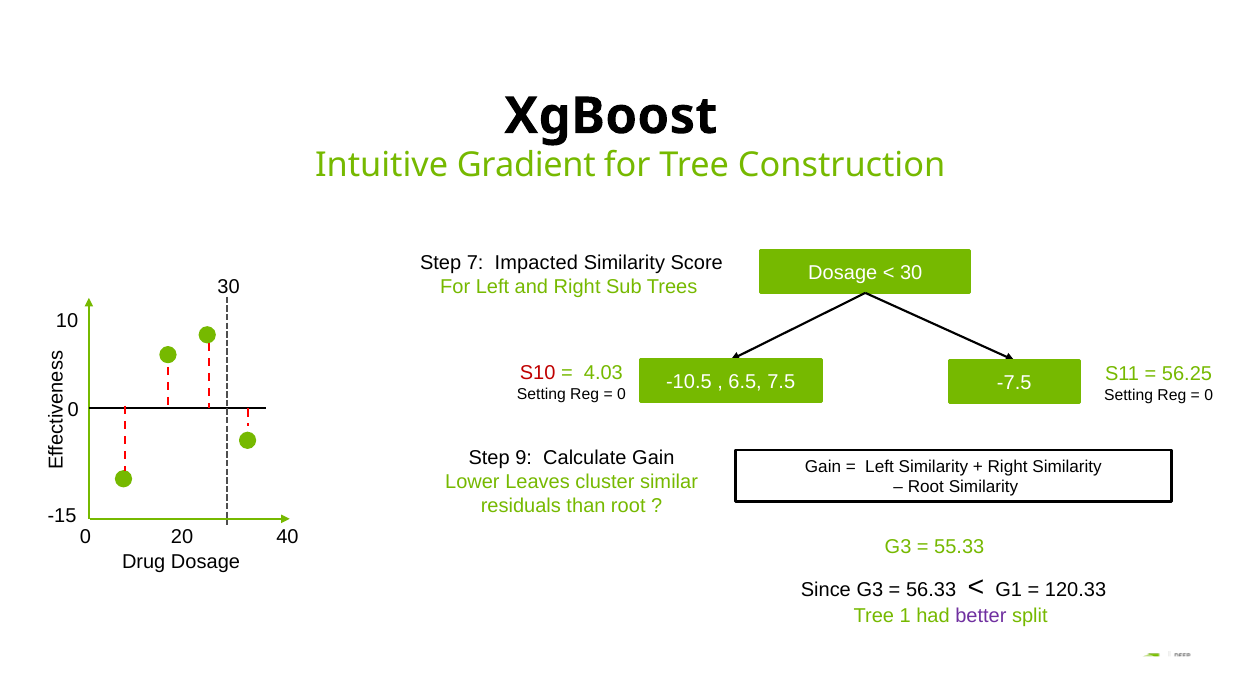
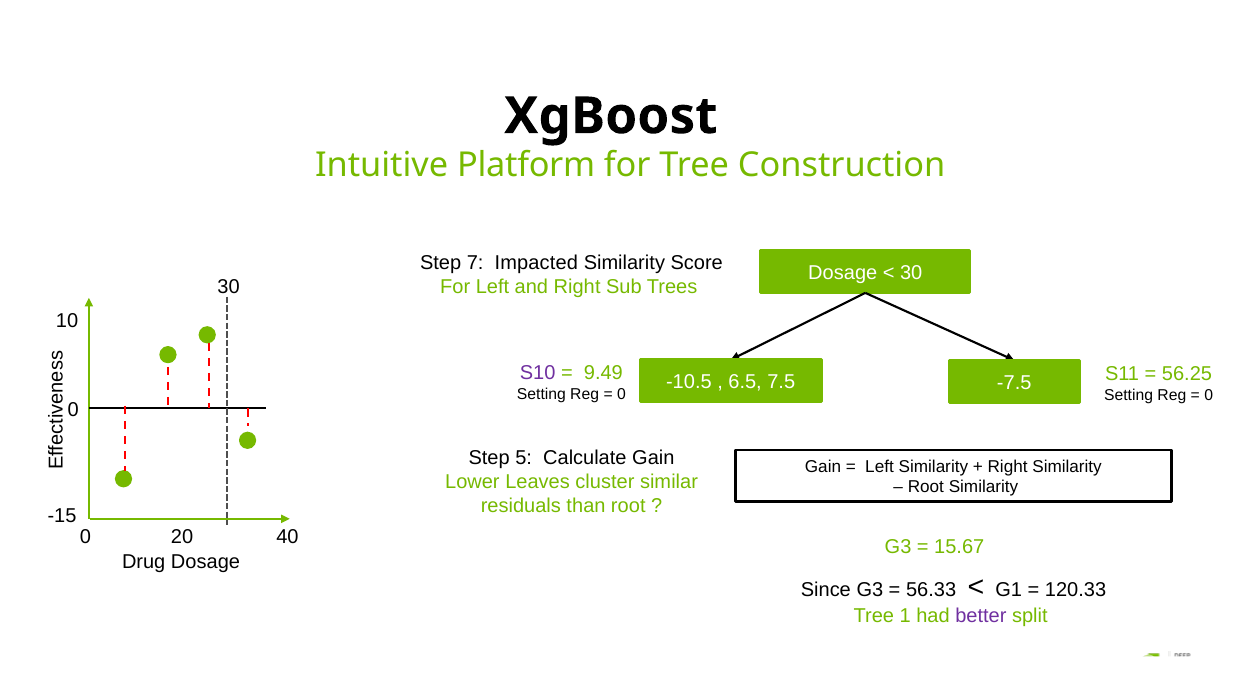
Gradient: Gradient -> Platform (526, 165)
S10 colour: red -> purple (538, 373)
4.03: 4.03 -> 9.49 (603, 373)
9: 9 -> 5 (524, 457)
55.33: 55.33 -> 15.67 (959, 547)
